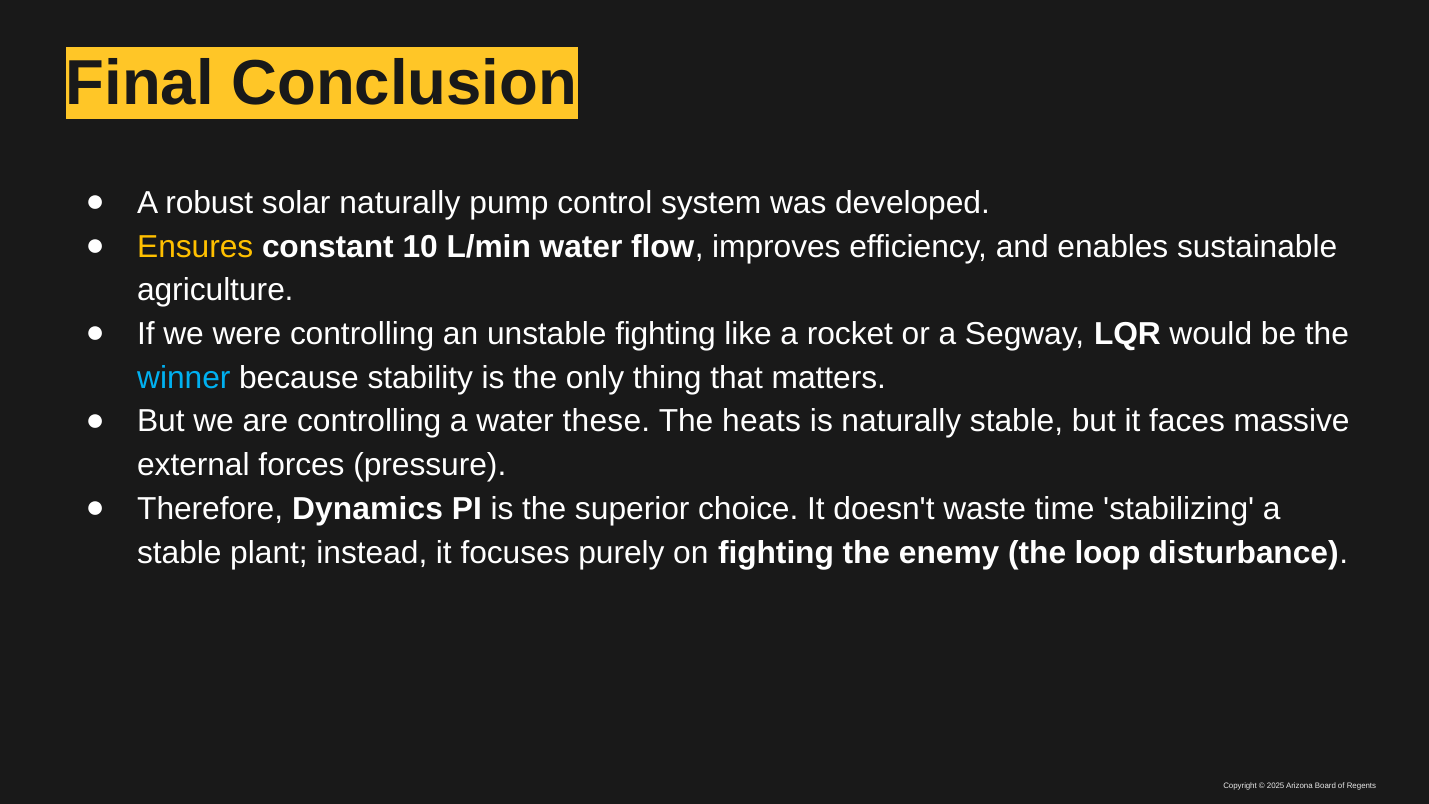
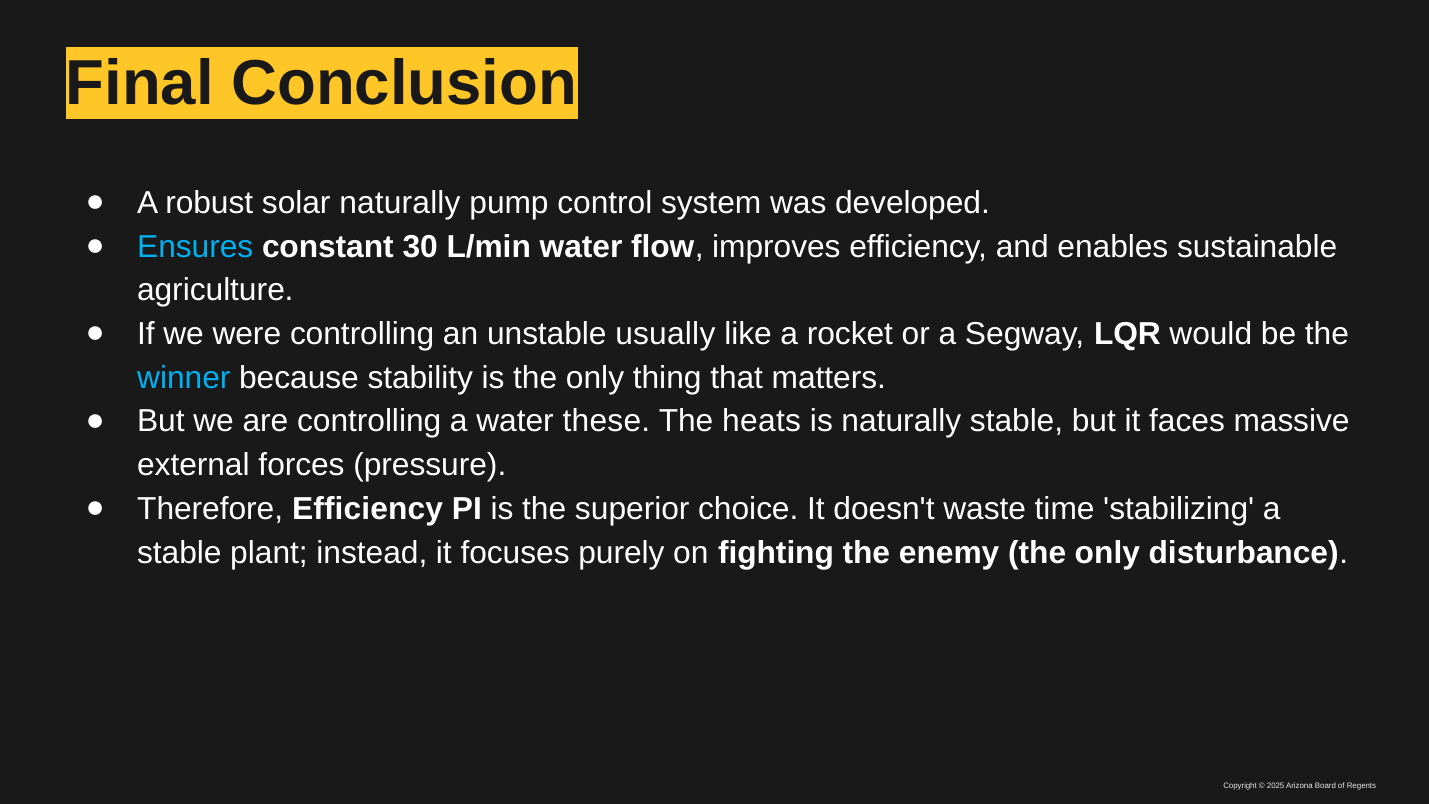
Ensures colour: yellow -> light blue (195, 247)
10: 10 -> 30 (420, 247)
unstable fighting: fighting -> usually (665, 334)
Therefore Dynamics: Dynamics -> Efficiency (368, 509)
enemy the loop: loop -> only (1107, 553)
